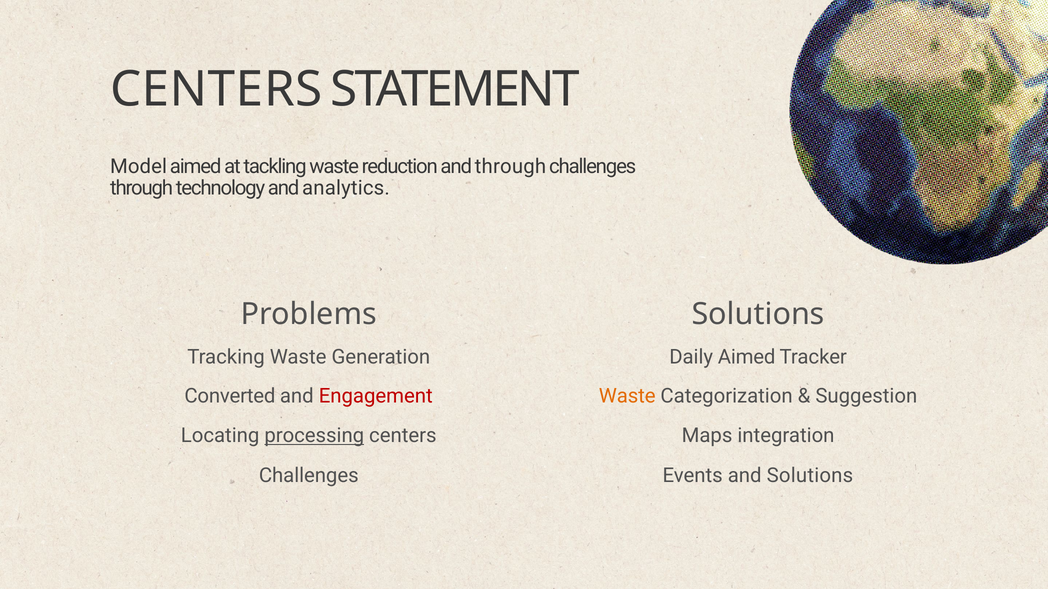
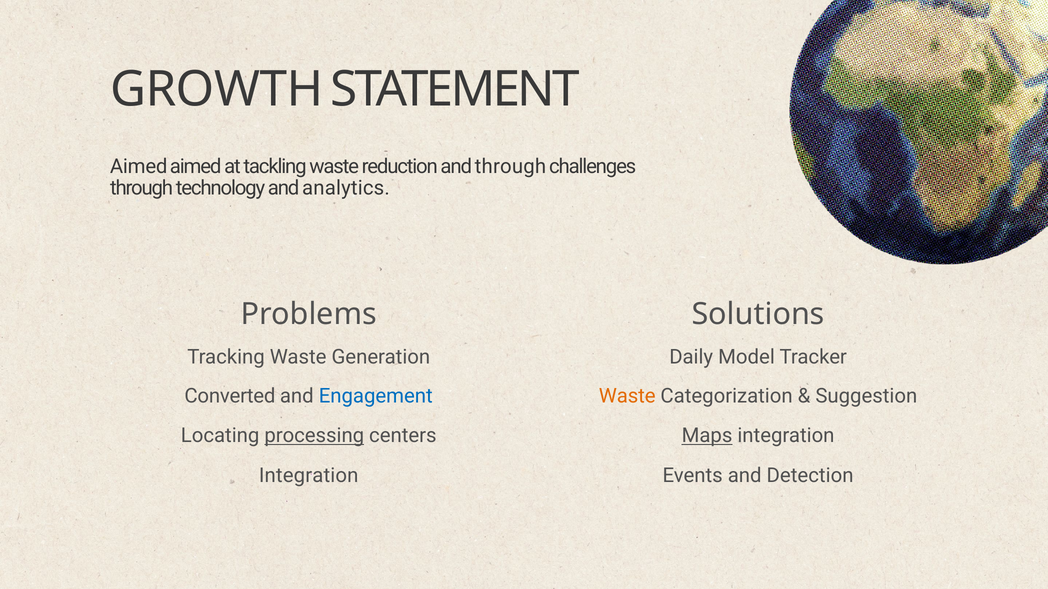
CENTERS: CENTERS -> GROWTH (217, 90)
Model: Model -> Aimed (139, 167)
Daily Aimed: Aimed -> Model (747, 357)
Engagement colour: red -> blue (376, 396)
Maps underline: none -> present (707, 436)
Challenges: Challenges -> Integration (309, 476)
and Solutions: Solutions -> Detection (810, 476)
